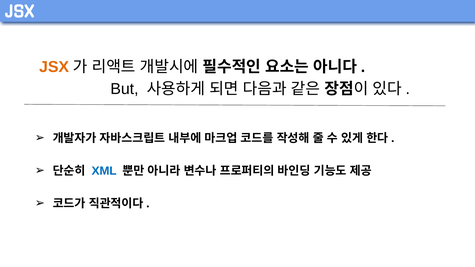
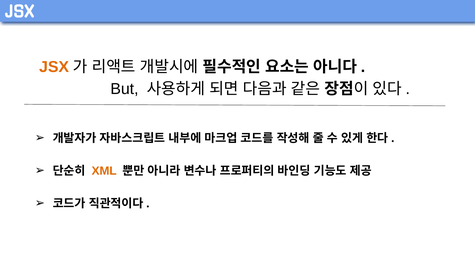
XML colour: blue -> orange (104, 171)
